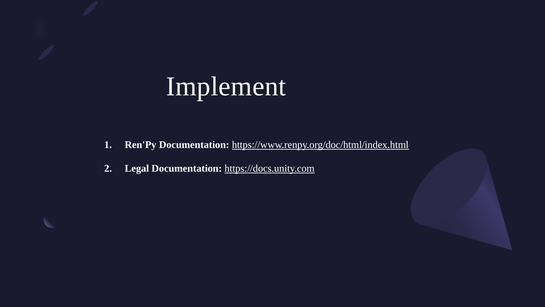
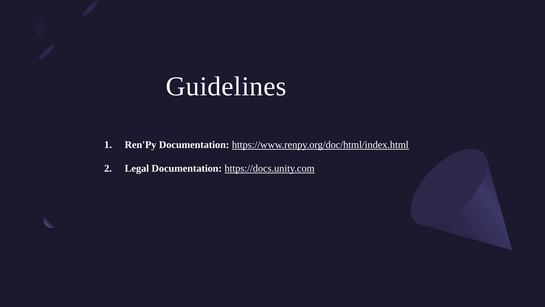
Implement: Implement -> Guidelines (226, 86)
